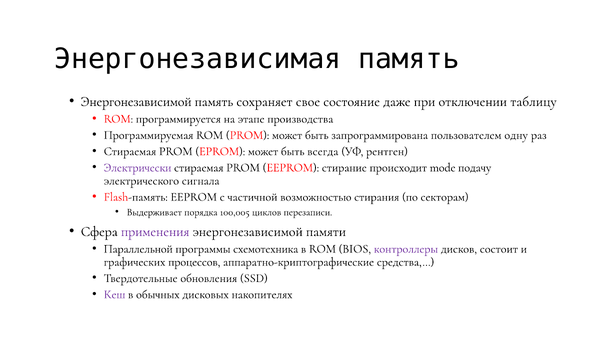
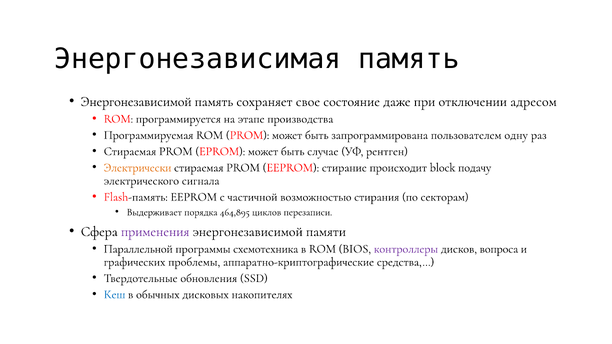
таблицу: таблицу -> адресом (533, 101)
всегда: всегда -> случае (323, 151)
Электрически colour: purple -> orange (138, 168)
mode: mode -> block (443, 168)
100,005: 100,005 -> 464,895 (235, 212)
состоит: состоит -> вопроса (499, 249)
процессов: процессов -> проблемы (194, 262)
Кеш colour: purple -> blue (115, 294)
